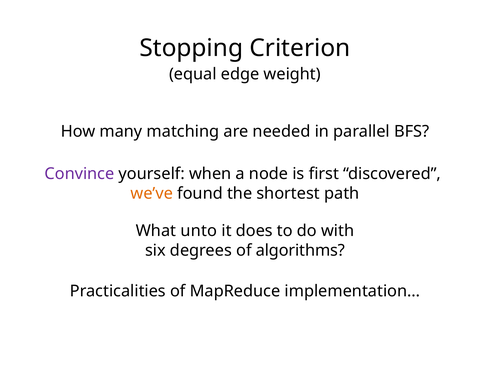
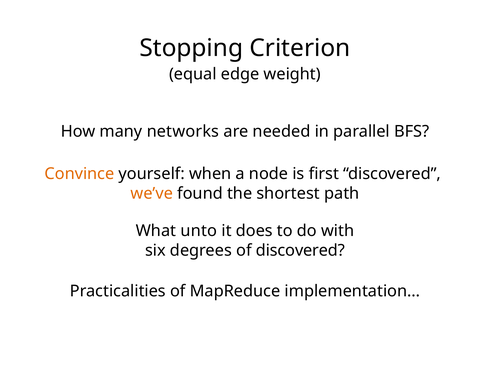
matching: matching -> networks (183, 132)
Convince colour: purple -> orange (79, 174)
of algorithms: algorithms -> discovered (300, 251)
